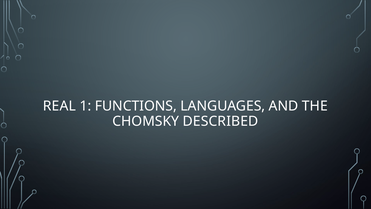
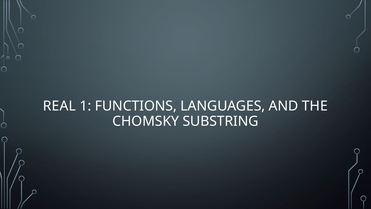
DESCRIBED: DESCRIBED -> SUBSTRING (221, 121)
